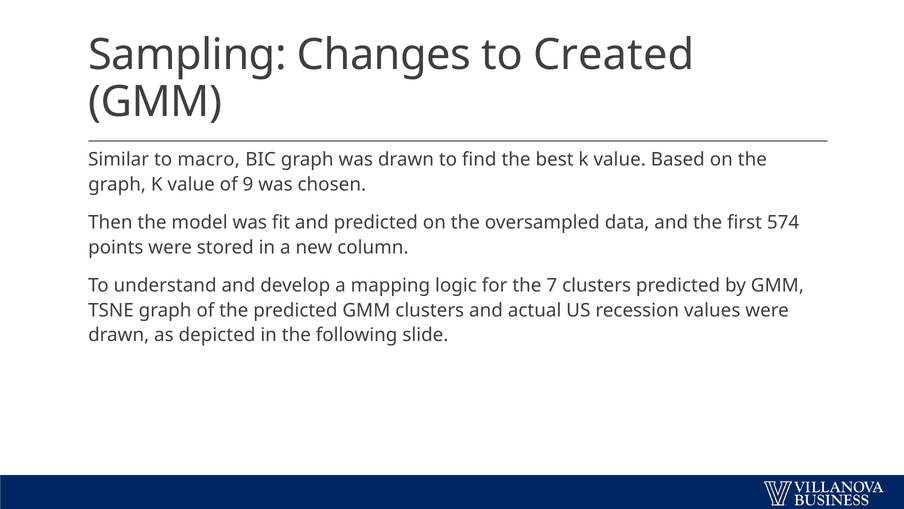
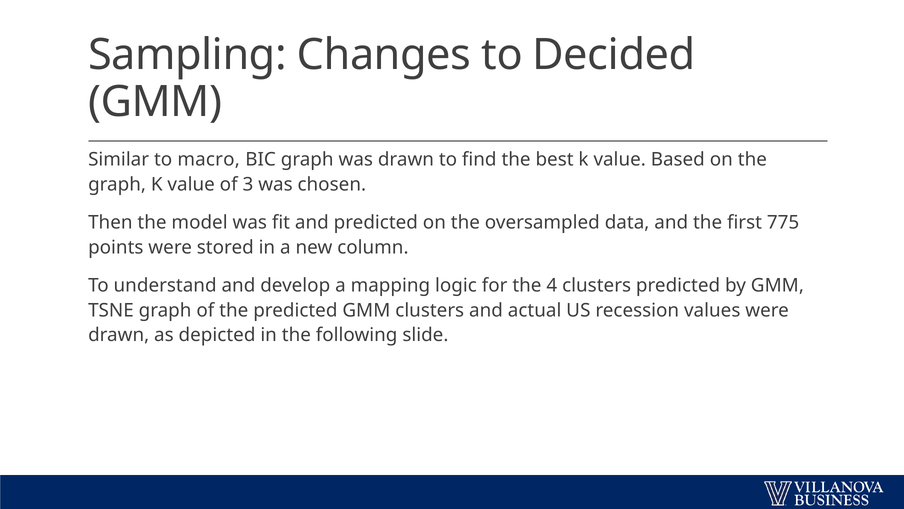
Created: Created -> Decided (614, 55)
9: 9 -> 3 (248, 184)
574: 574 -> 775 (783, 222)
7: 7 -> 4 (552, 285)
